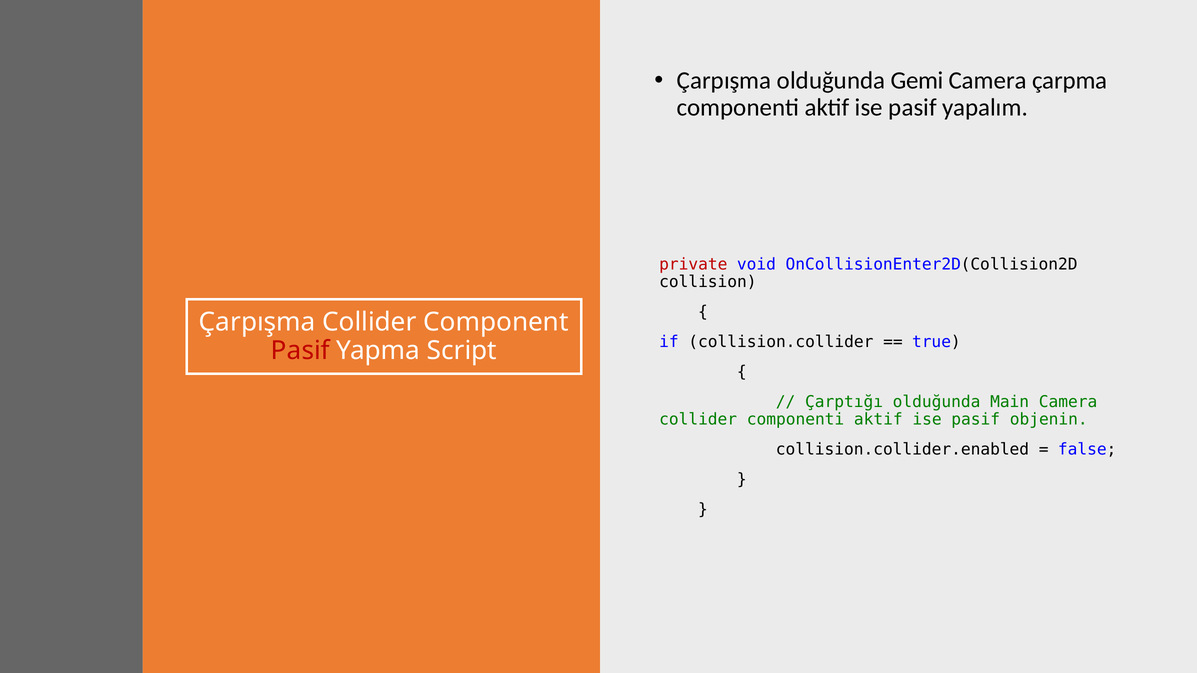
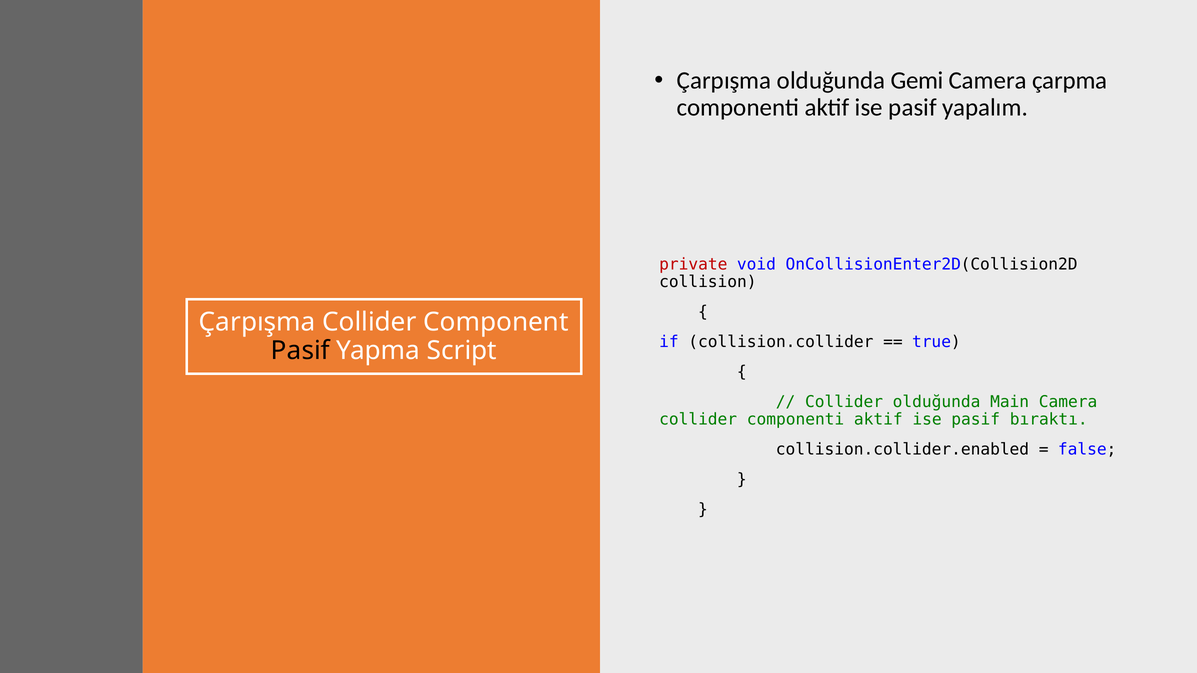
Pasif colour: red -> black (300, 351)
Çarptığı: Çarptığı -> Collider (844, 402)
objenin: objenin -> bıraktı (1049, 419)
